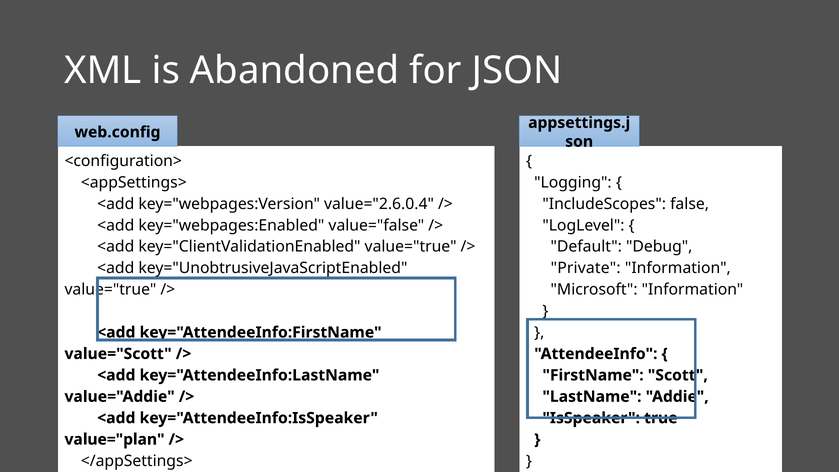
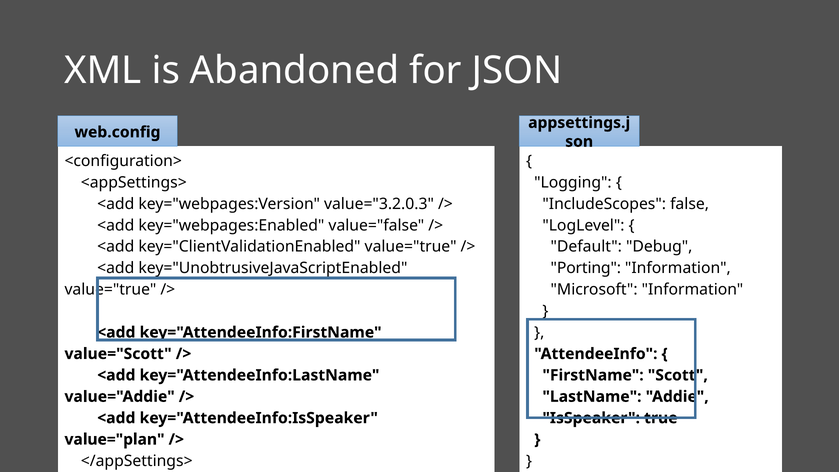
value="2.6.0.4: value="2.6.0.4 -> value="3.2.0.3 (379, 204)
Private: Private -> Porting (586, 268)
